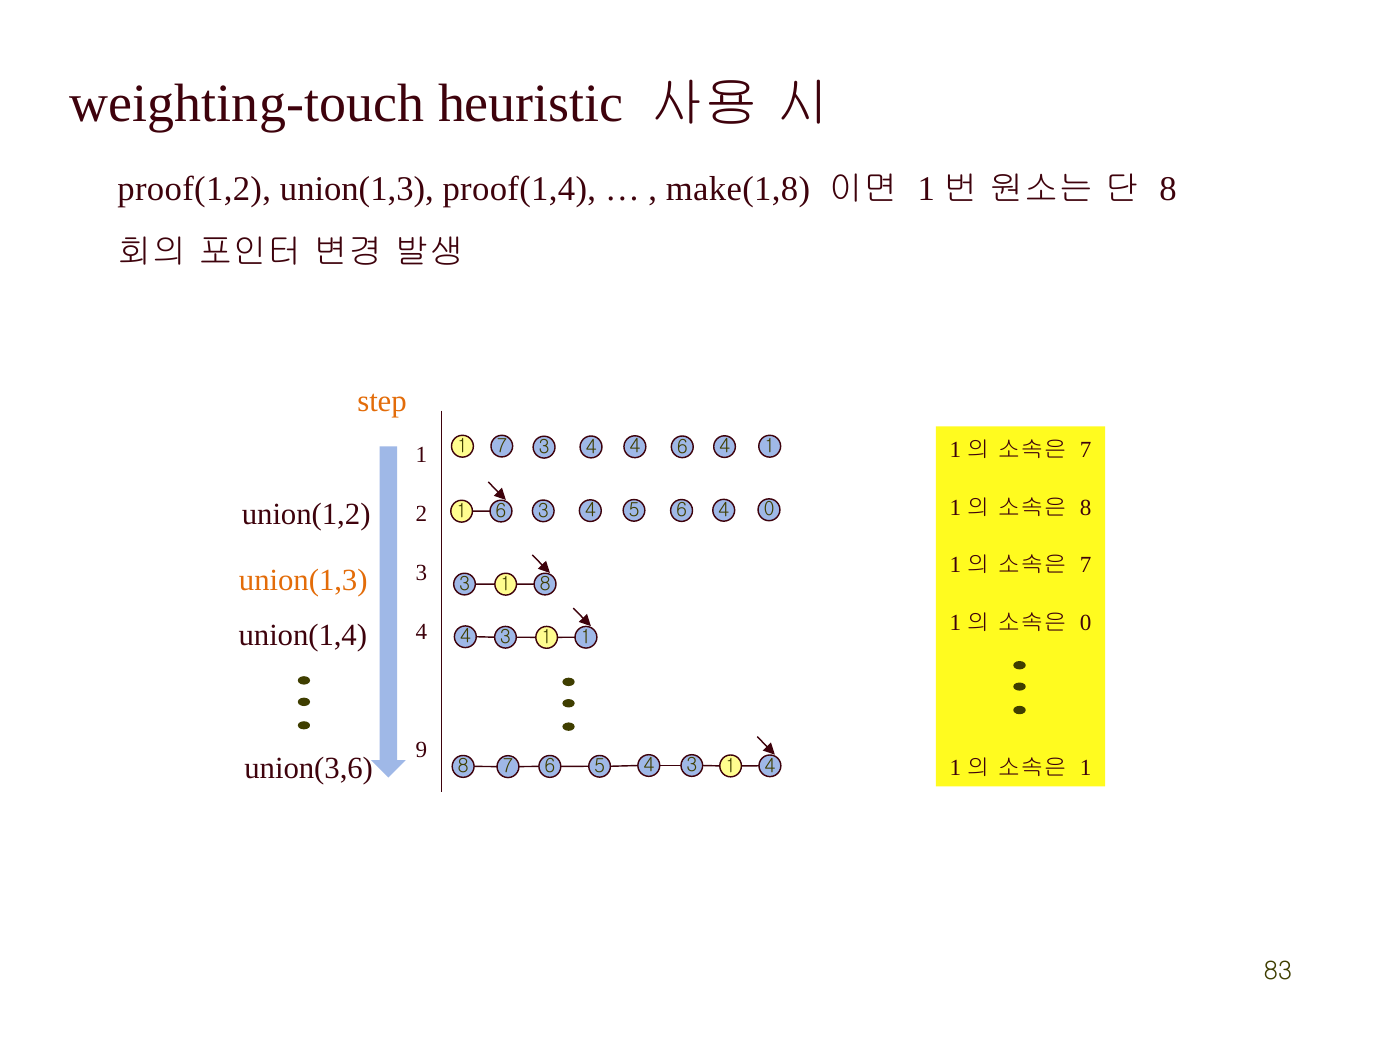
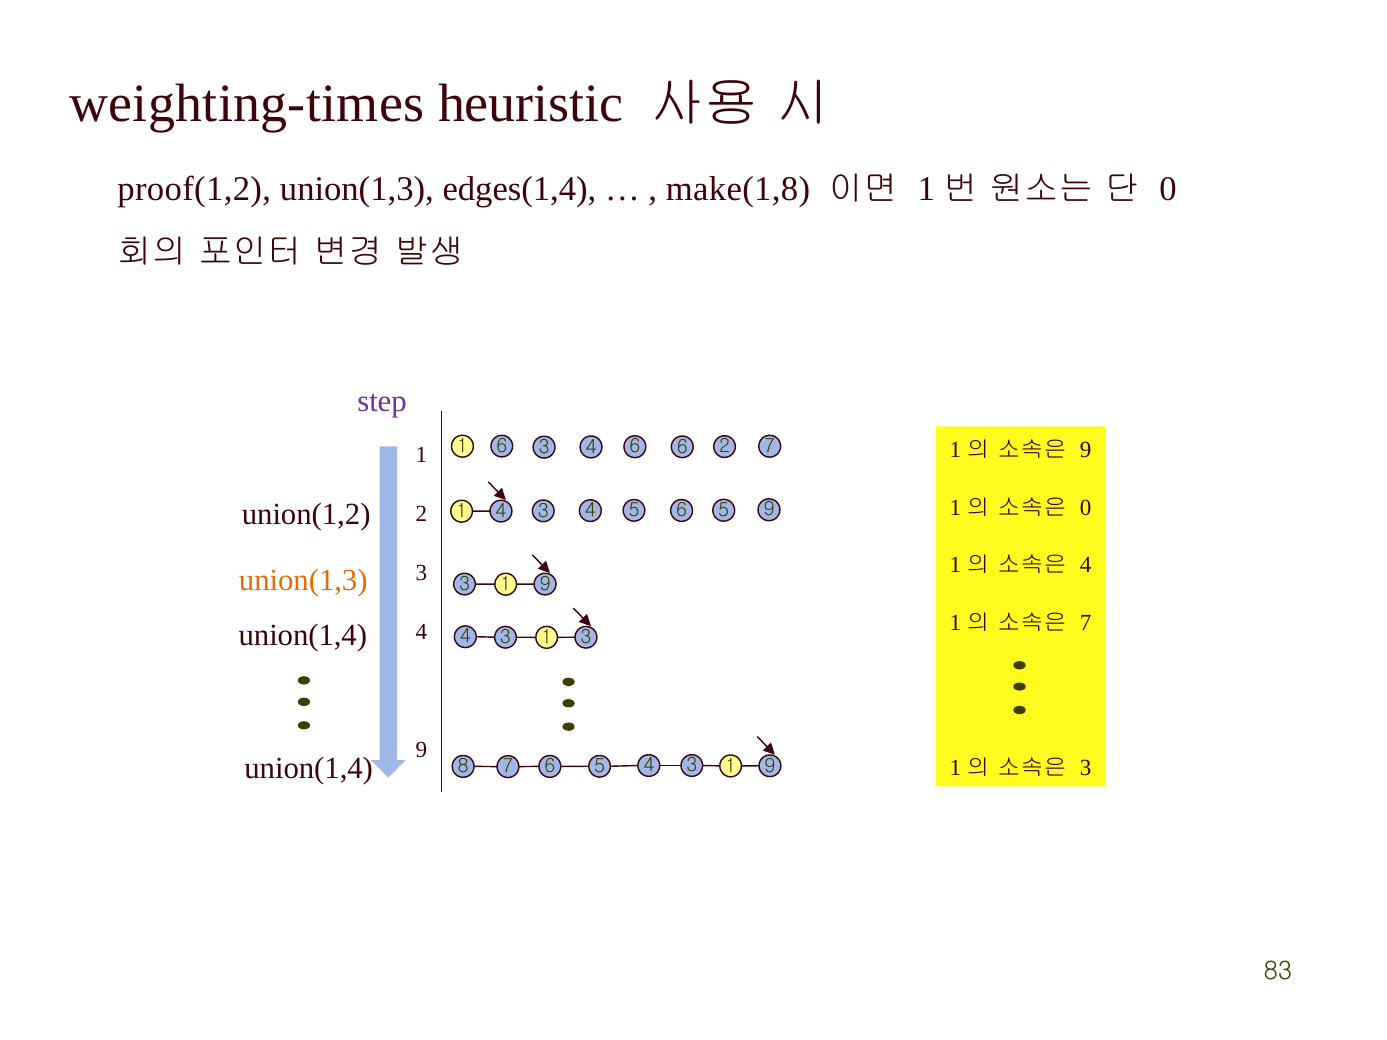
weighting-touch: weighting-touch -> weighting-times (247, 104)
proof(1,4: proof(1,4 -> edges(1,4 (519, 189)
8: 8 -> 0 (1168, 189)
step colour: orange -> purple (382, 402)
1 7: 7 -> 6 (502, 446)
3 1: 1 -> 7 (770, 446)
4: 4 -> 2 (725, 447)
4: 4 -> 6 (635, 447)
7: 7 -> 9 (1086, 450)
8: 8 -> 0 (1086, 508)
4: 4 -> 5 (724, 510)
6: 6 -> 4 (501, 511)
3 0: 0 -> 9 (769, 510)
7: 7 -> 4 (1086, 565)
8: 8 -> 9 (545, 584)
0: 0 -> 7 (1086, 623)
1: 1 -> 3 (586, 637)
union(3,6: union(3,6 -> union(1,4 (309, 768)
4: 4 -> 9 (770, 766)
1: 1 -> 3 (1086, 768)
